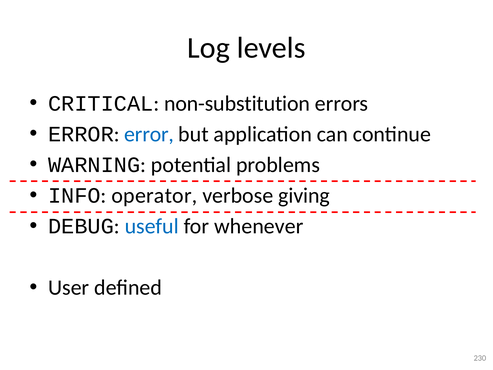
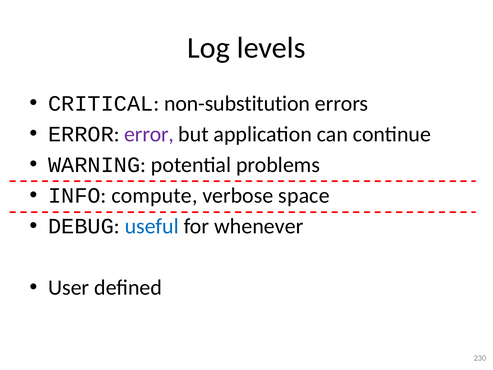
error colour: blue -> purple (149, 134)
operator: operator -> compute (154, 195)
giving: giving -> space (304, 195)
